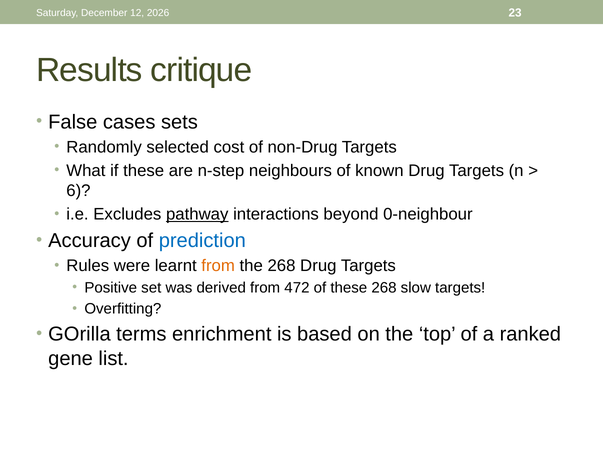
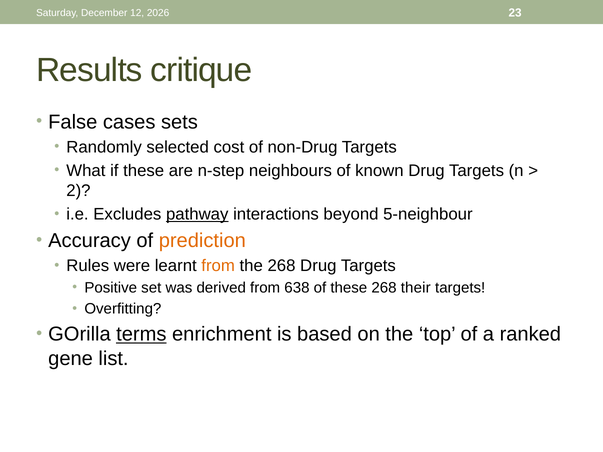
6: 6 -> 2 (78, 191)
0-neighbour: 0-neighbour -> 5-neighbour (428, 214)
prediction colour: blue -> orange (202, 241)
472: 472 -> 638 (297, 288)
slow: slow -> their (416, 288)
terms underline: none -> present (141, 335)
